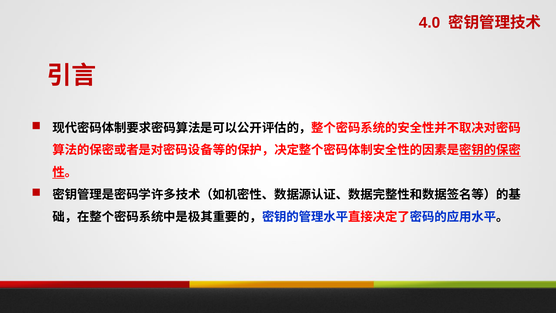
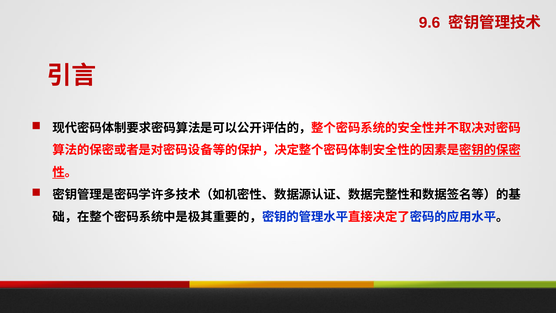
4.0: 4.0 -> 9.6 (430, 23)
